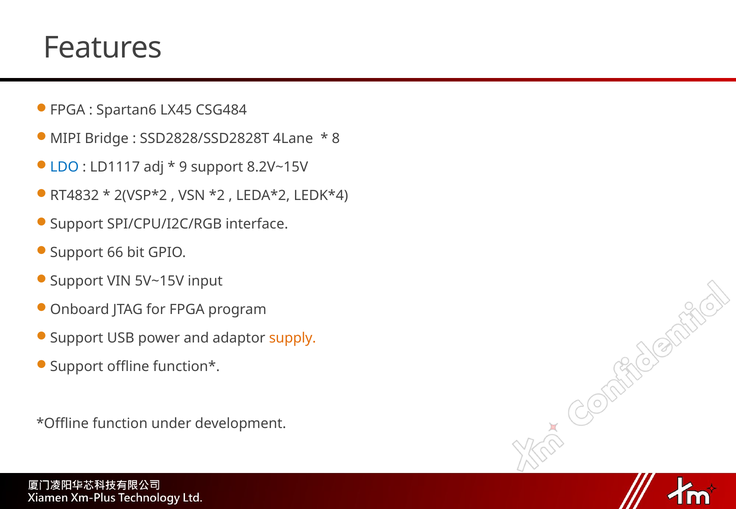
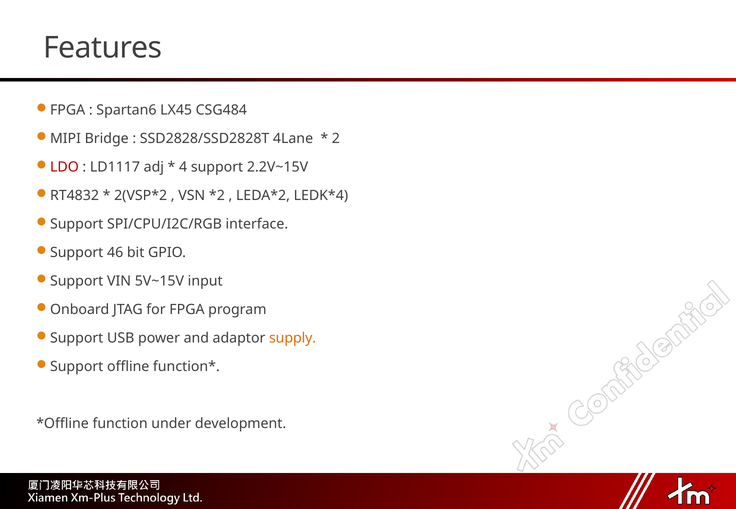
8: 8 -> 2 (336, 139)
LDO colour: blue -> red (64, 167)
9: 9 -> 4 (183, 167)
8.2V~15V: 8.2V~15V -> 2.2V~15V (278, 167)
66: 66 -> 46 (115, 253)
